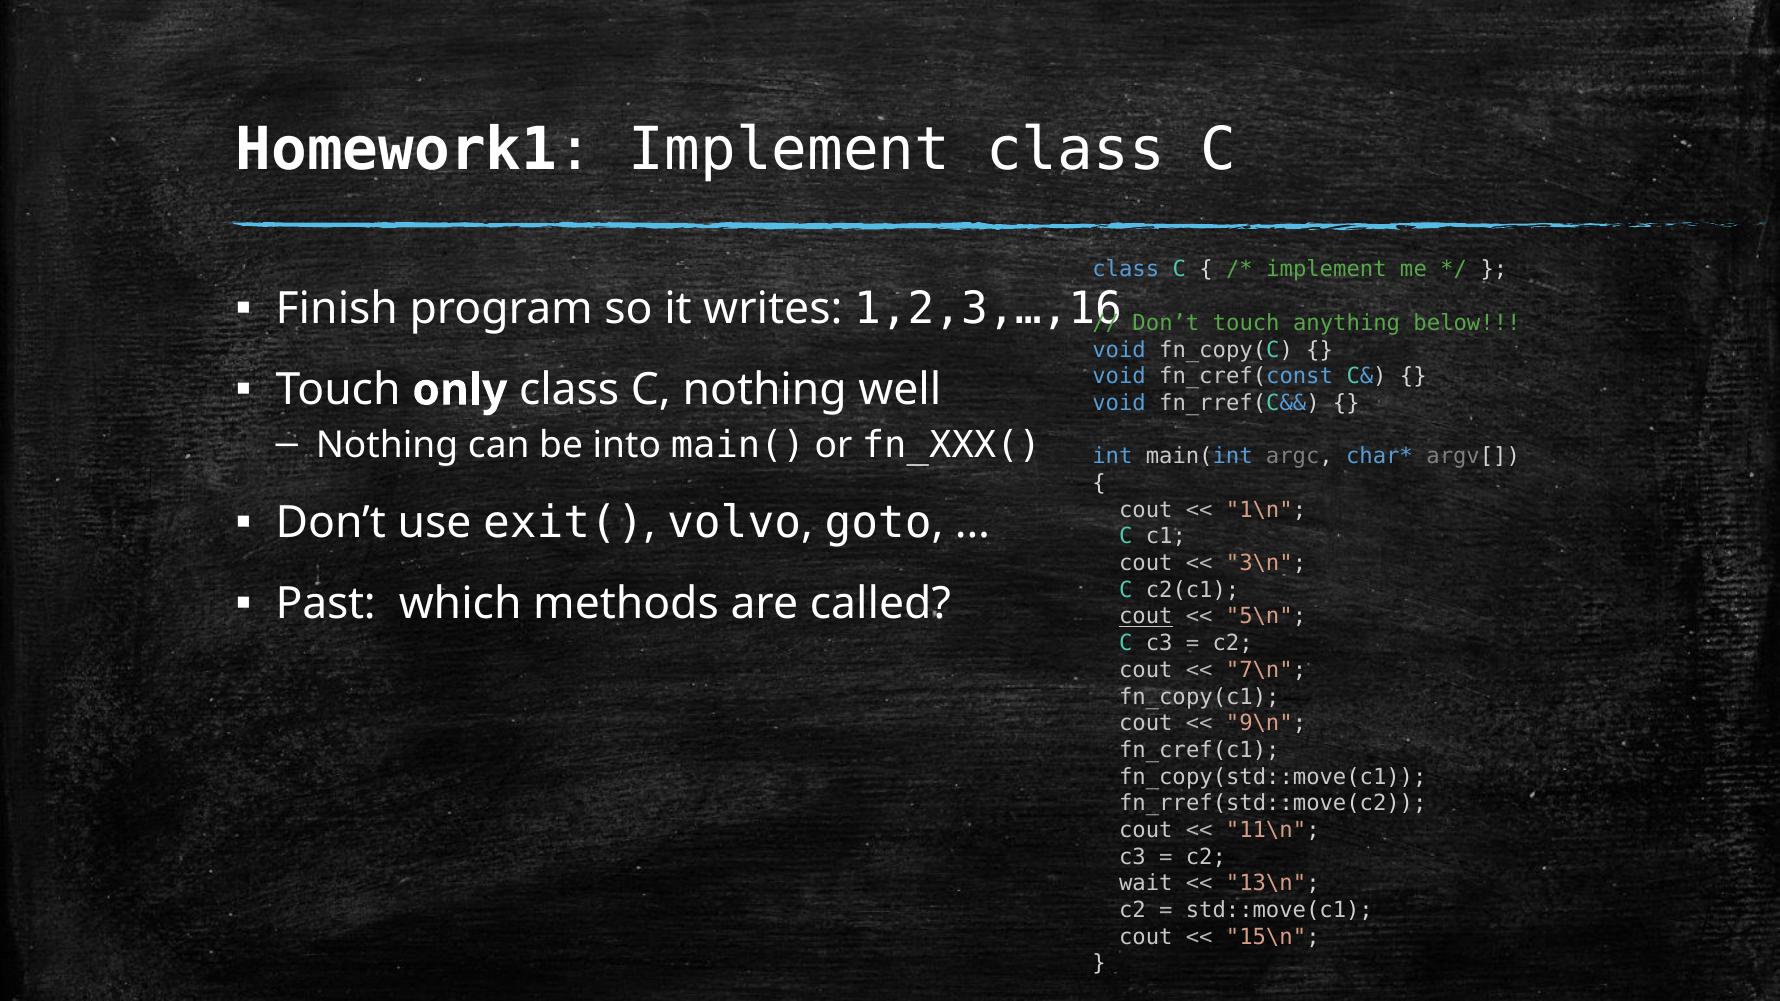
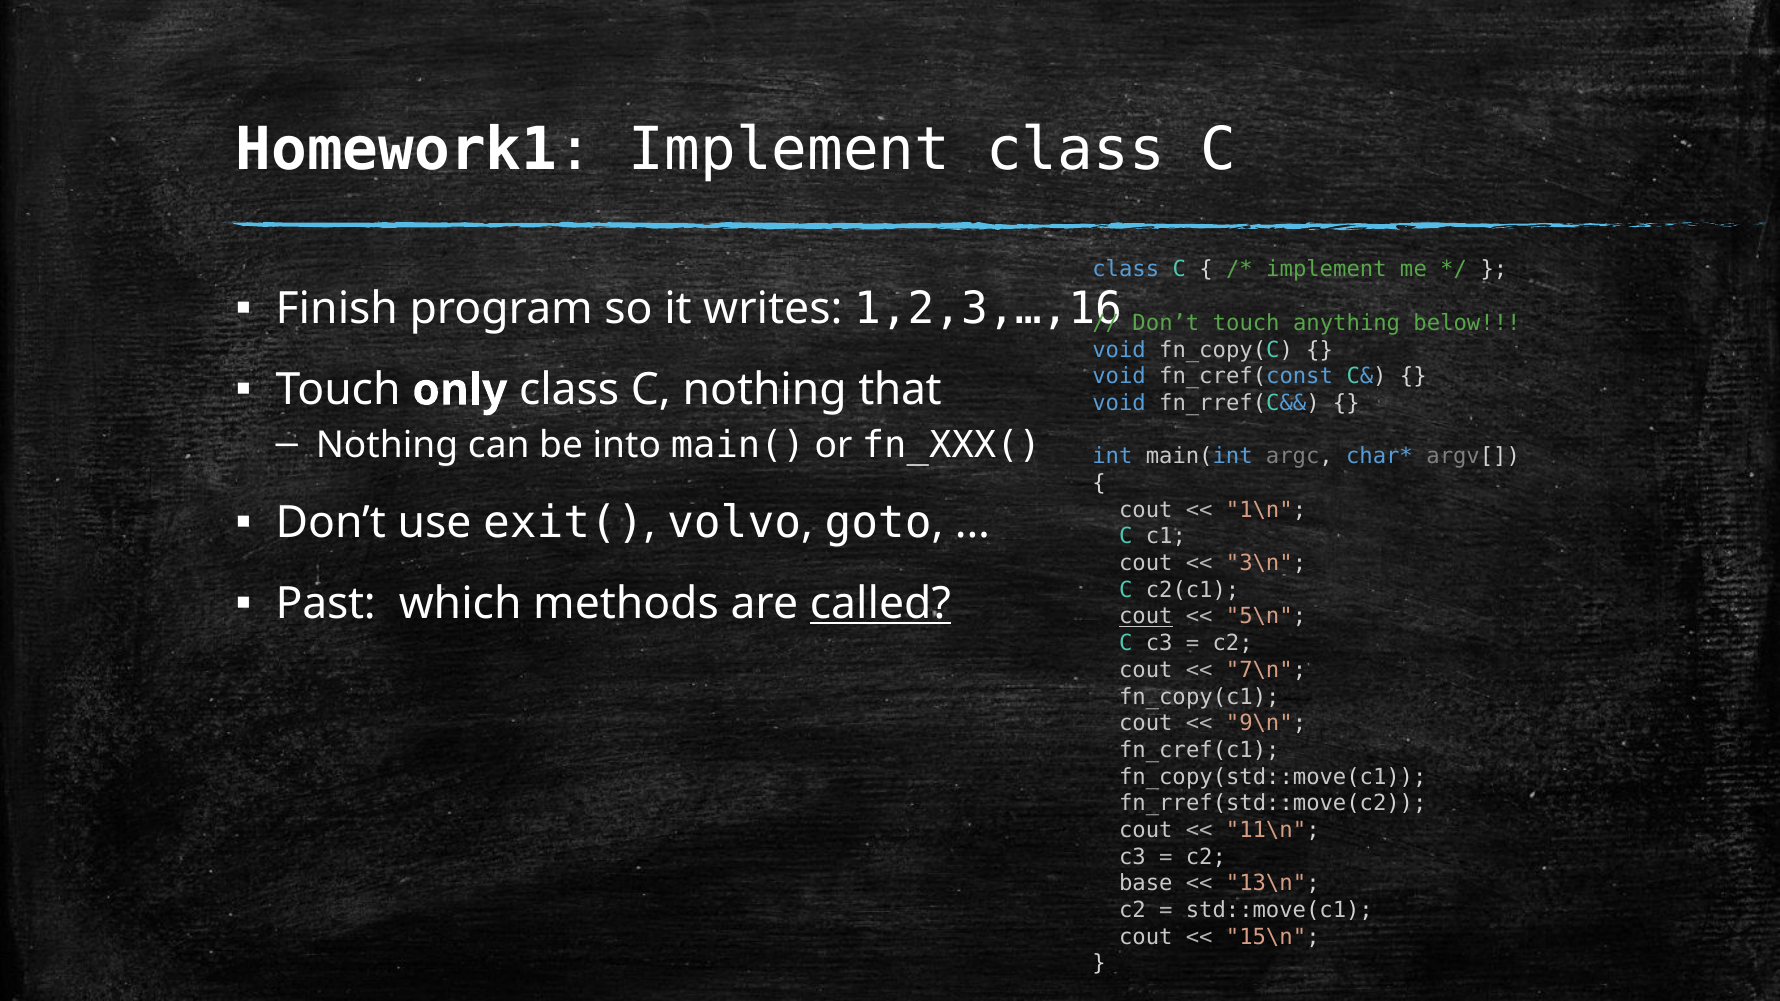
well: well -> that (900, 390)
called underline: none -> present (880, 604)
wait: wait -> base (1146, 884)
